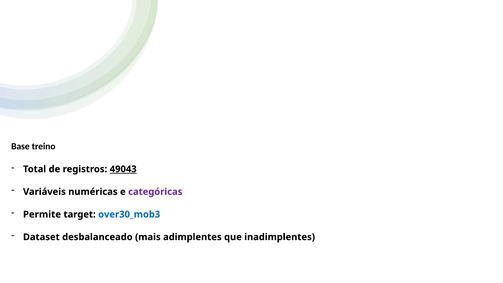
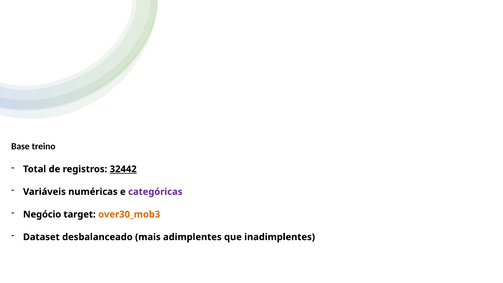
49043: 49043 -> 32442 (123, 169)
Permite: Permite -> Negócio (42, 214)
over30_mob3 colour: blue -> orange (129, 214)
